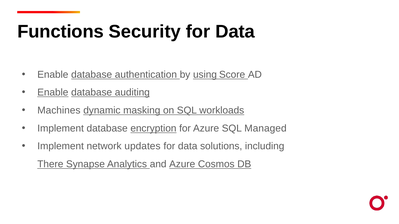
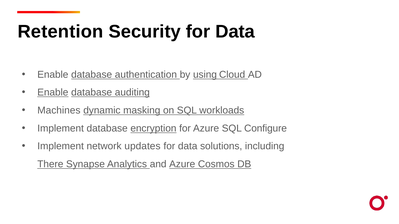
Functions: Functions -> Retention (60, 32)
Score: Score -> Cloud (232, 75)
Managed: Managed -> Configure (266, 129)
